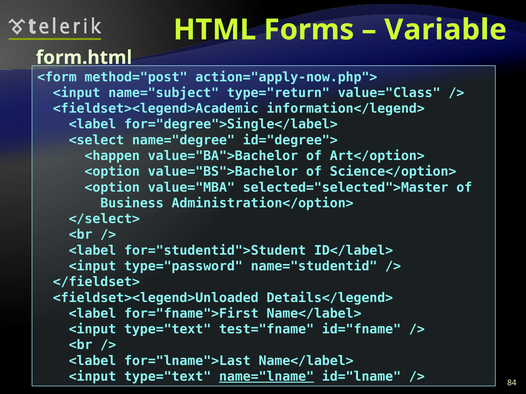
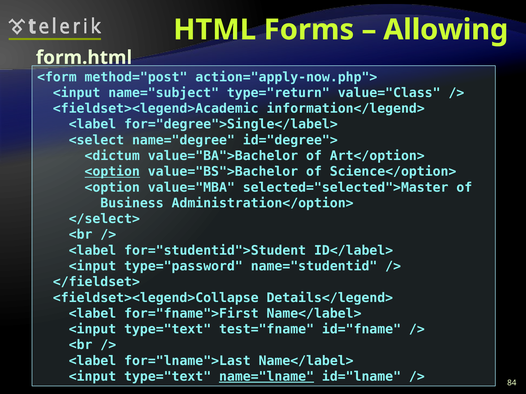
Variable: Variable -> Allowing (446, 30)
<happen: <happen -> <dictum (112, 156)
<option underline: none -> present (112, 172)
<fieldset><legend>Unloaded: <fieldset><legend>Unloaded -> <fieldset><legend>Collapse (156, 298)
